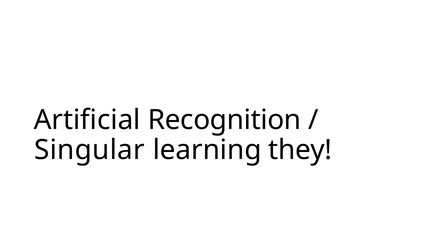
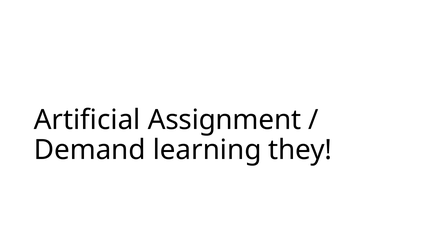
Recognition: Recognition -> Assignment (224, 120)
Singular: Singular -> Demand (90, 150)
